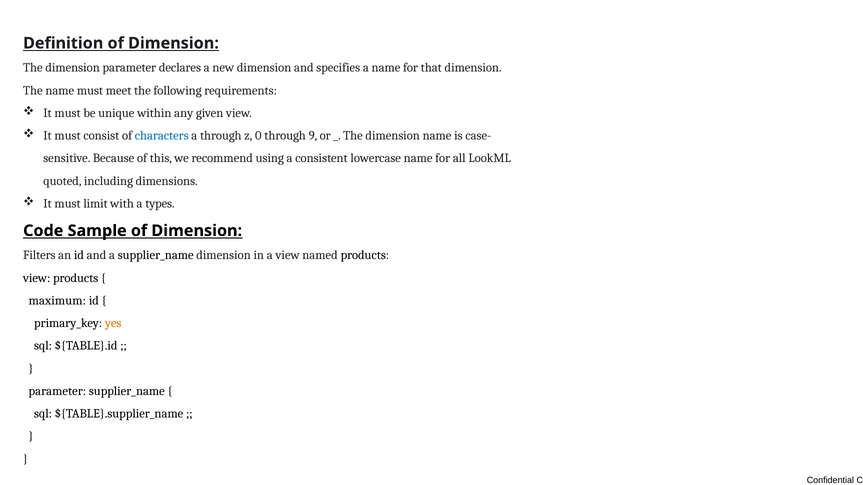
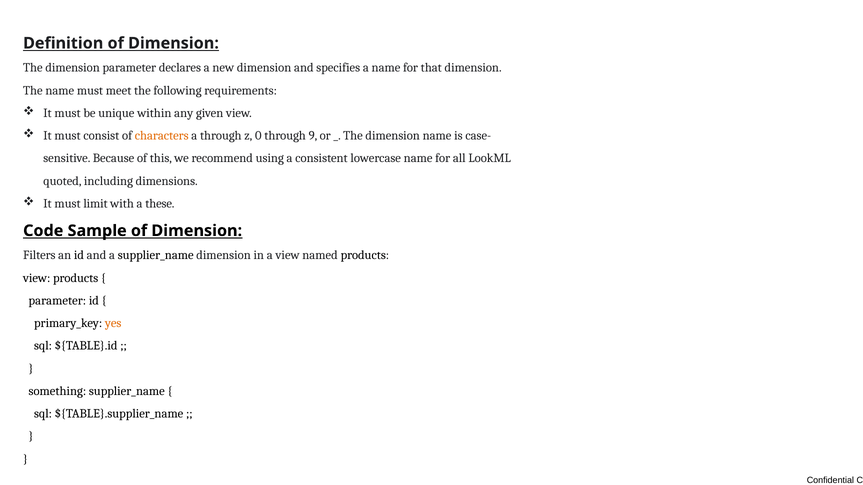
characters colour: blue -> orange (162, 136)
types: types -> these (160, 204)
maximum: maximum -> parameter (57, 301)
parameter: parameter -> something (57, 391)
